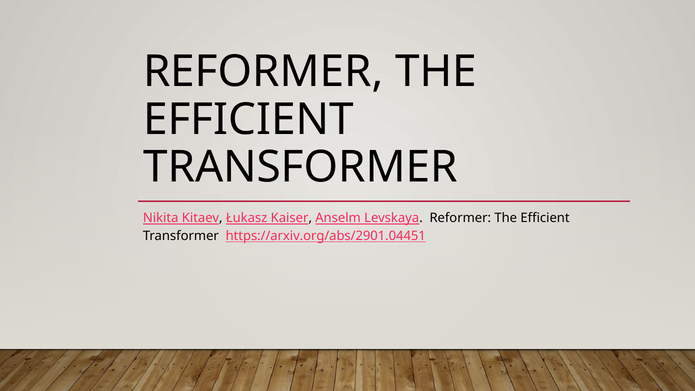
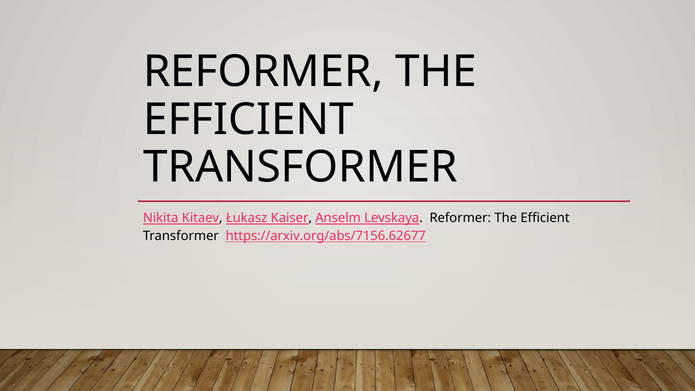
https://arxiv.org/abs/2901.04451: https://arxiv.org/abs/2901.04451 -> https://arxiv.org/abs/7156.62677 (326, 236)
